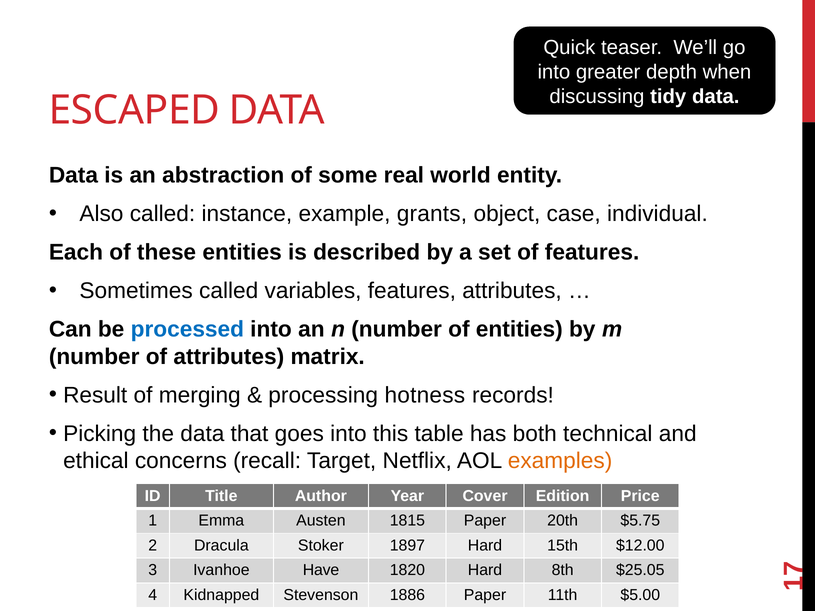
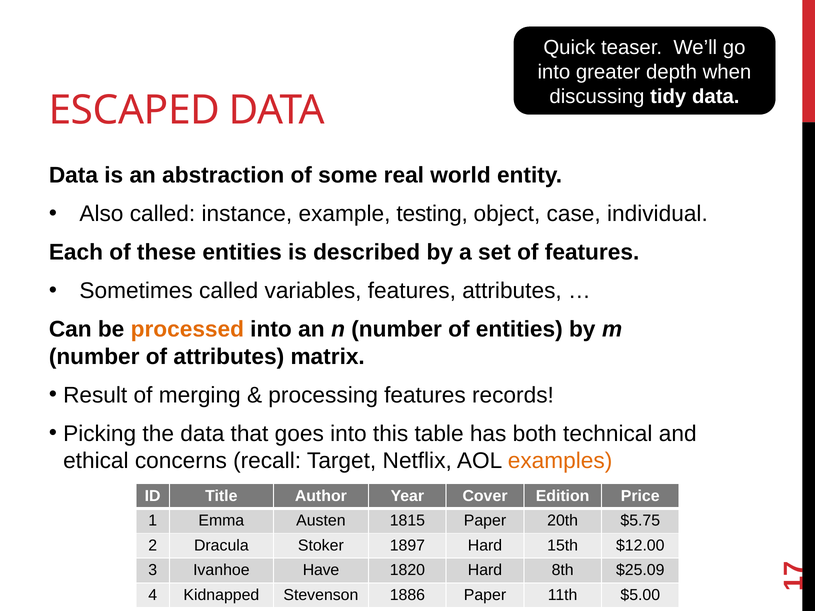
grants: grants -> testing (432, 214)
processed colour: blue -> orange (187, 330)
processing hotness: hotness -> features (425, 395)
$25.05: $25.05 -> $25.09 (640, 570)
